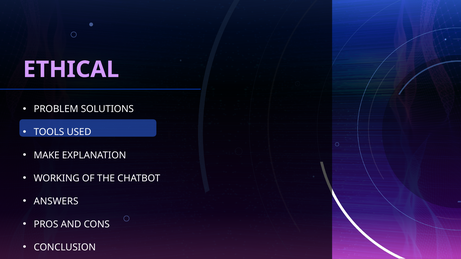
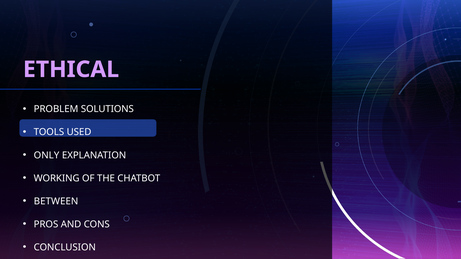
MAKE: MAKE -> ONLY (47, 155)
ANSWERS: ANSWERS -> BETWEEN (56, 201)
